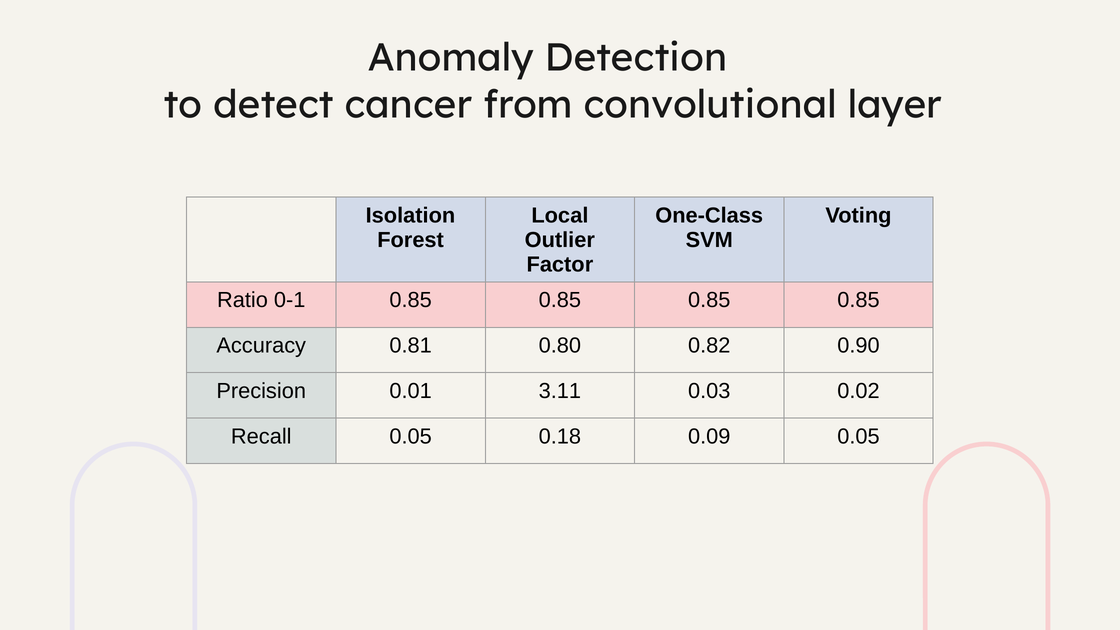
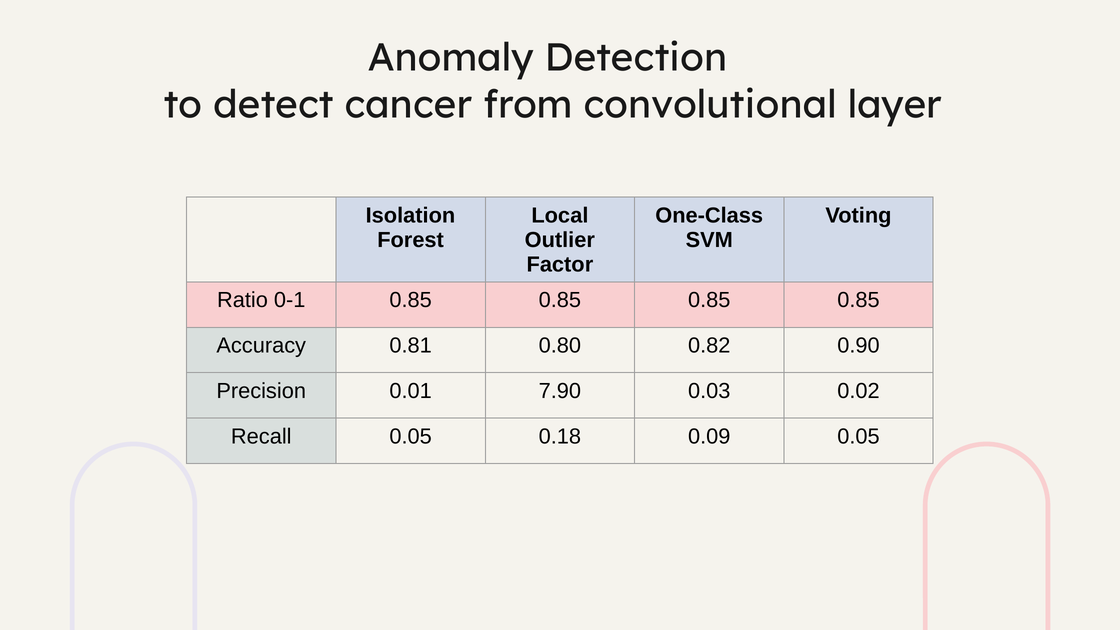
3.11: 3.11 -> 7.90 (560, 391)
